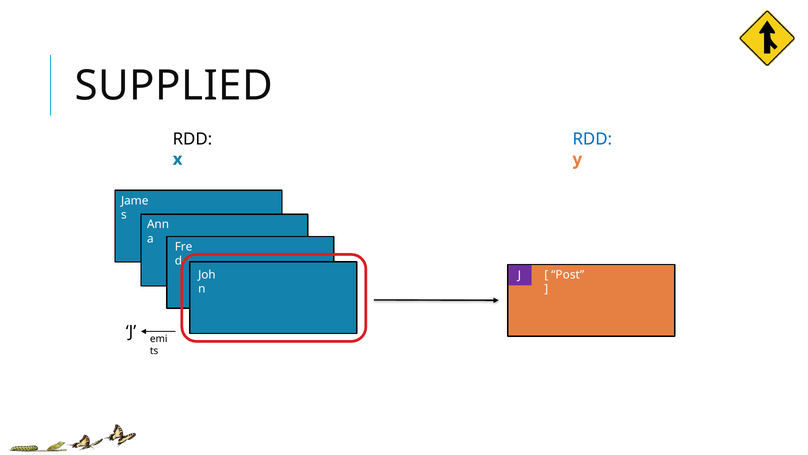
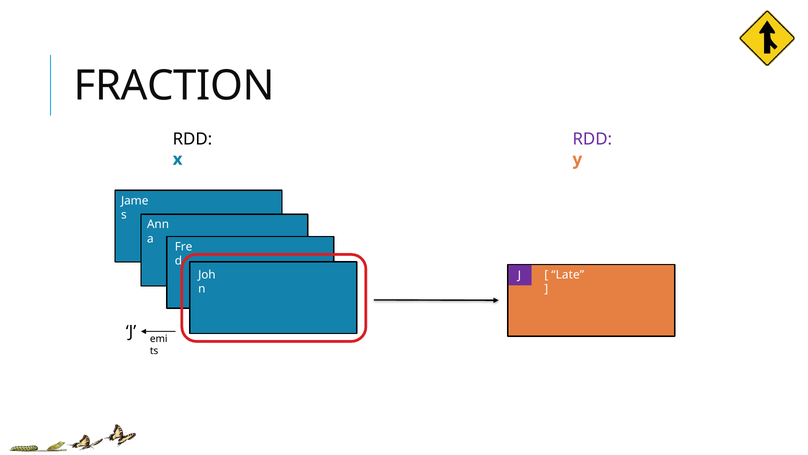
SUPPLIED: SUPPLIED -> FRACTION (174, 86)
RDD colour: blue -> purple (592, 139)
Post: Post -> Late (568, 274)
